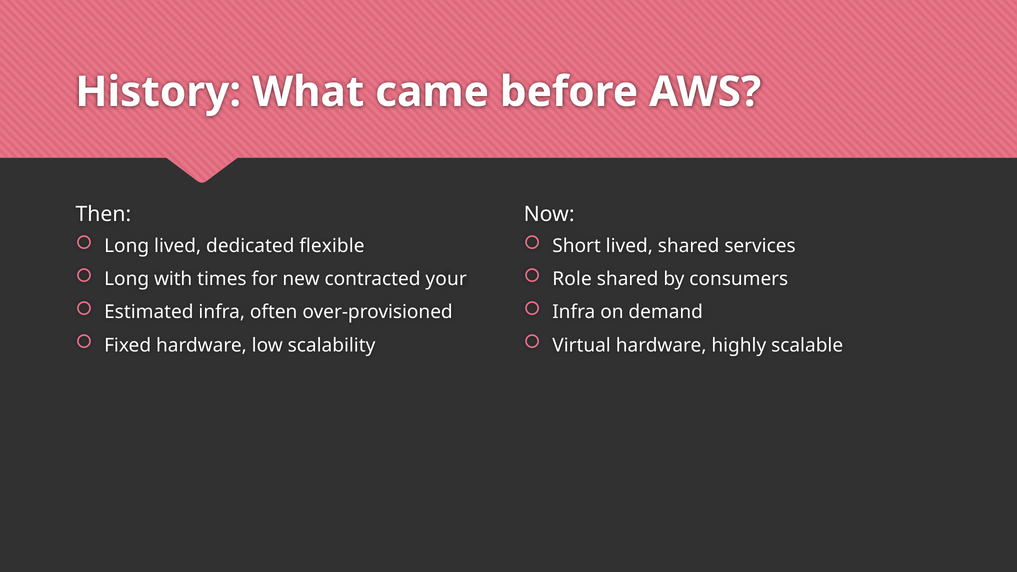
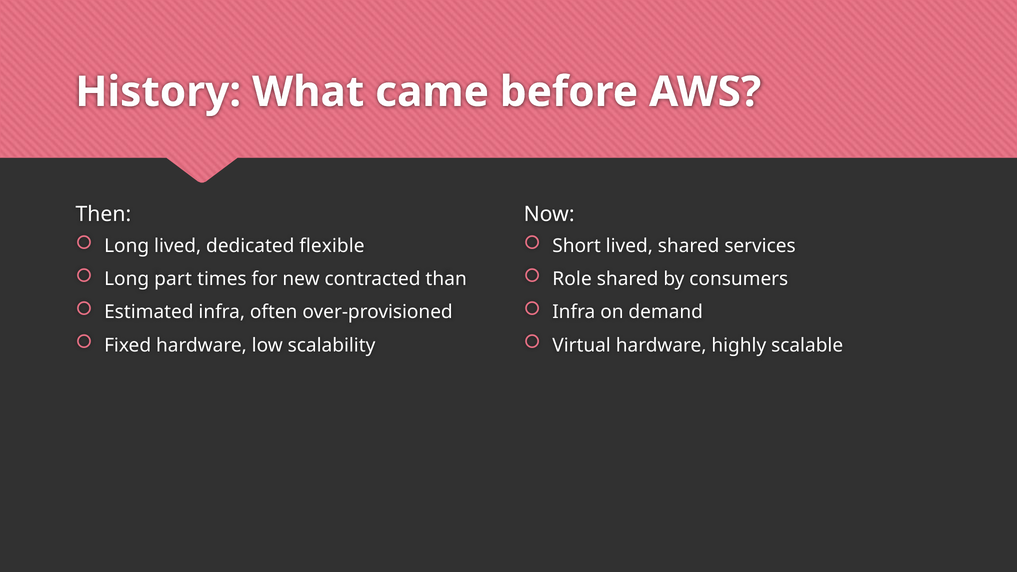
with: with -> part (173, 279)
your: your -> than (446, 279)
